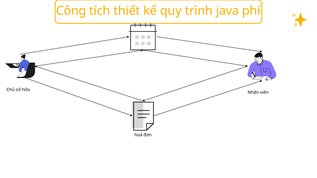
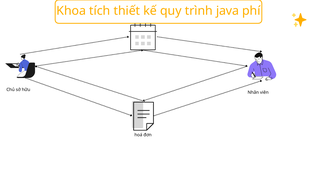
Công: Công -> Khoa (71, 11)
